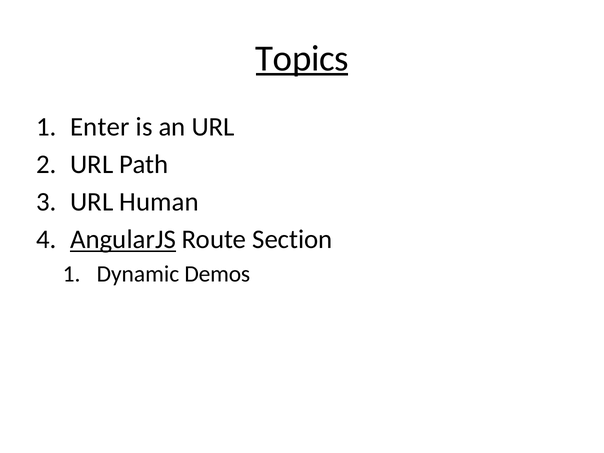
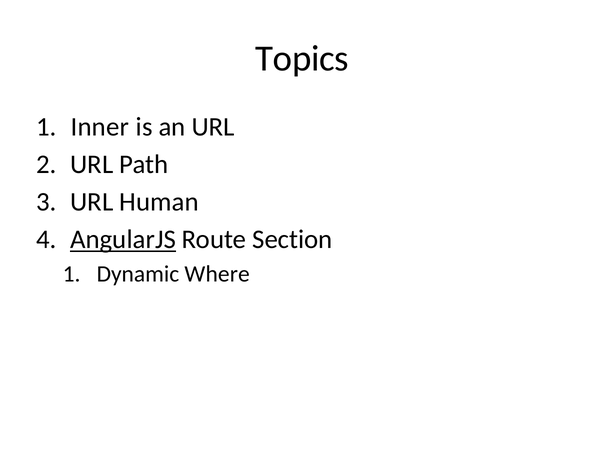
Topics underline: present -> none (302, 58)
Enter: Enter -> Inner (100, 127)
Demos: Demos -> Where (217, 274)
